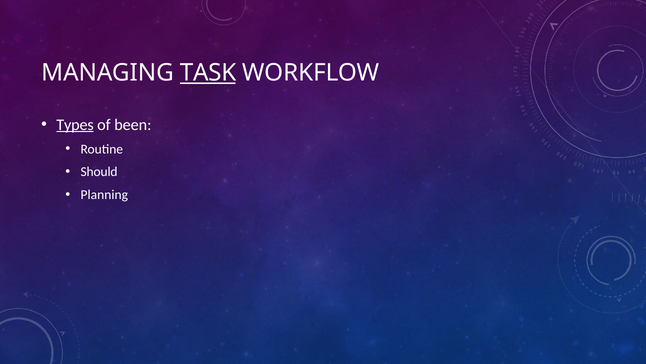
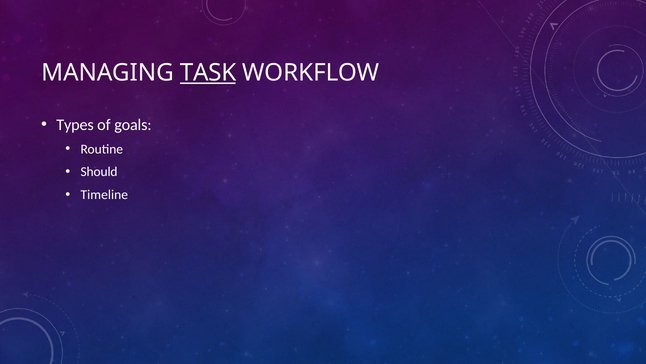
Types underline: present -> none (75, 125)
been: been -> goals (133, 125)
Planning: Planning -> Timeline (104, 195)
